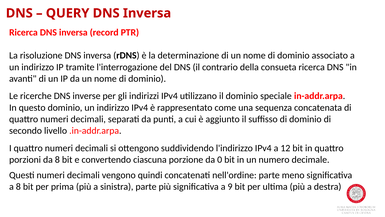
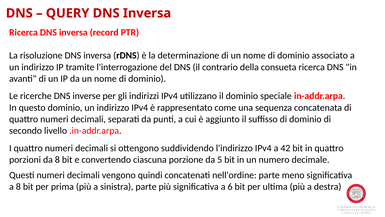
12: 12 -> 42 (285, 148)
0: 0 -> 5 (220, 159)
9: 9 -> 6 (230, 186)
